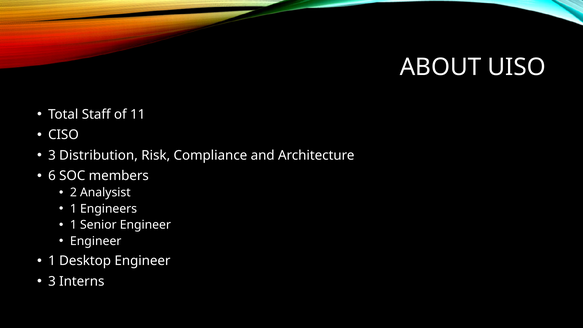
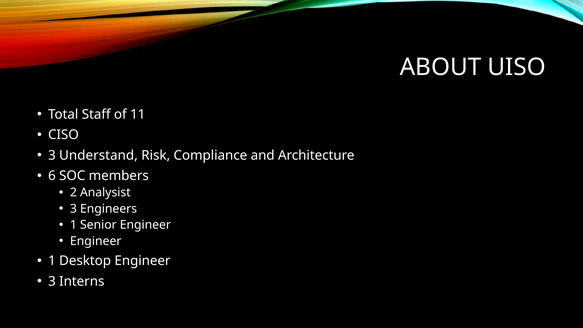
Distribution: Distribution -> Understand (99, 155)
1: 1 -> 3 (73, 209)
